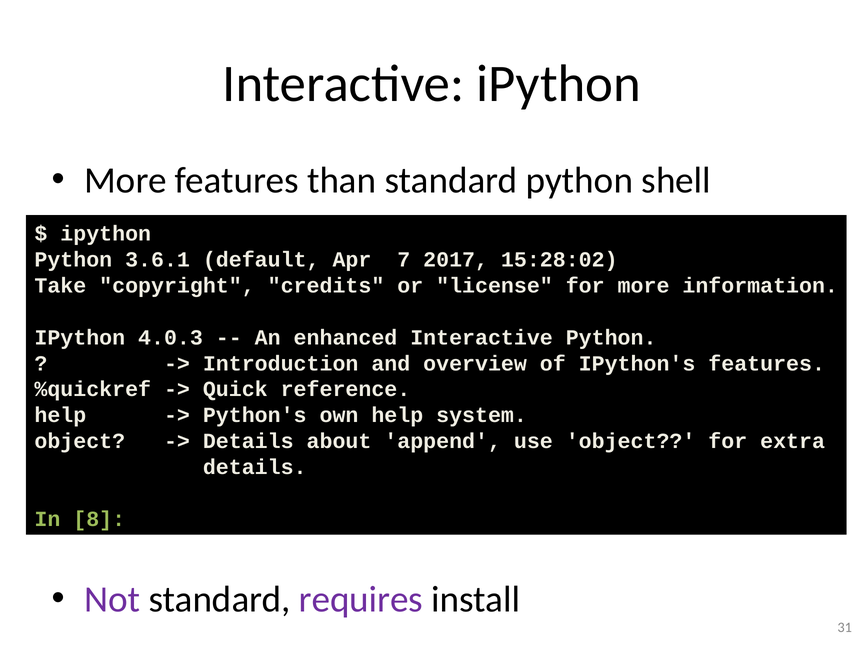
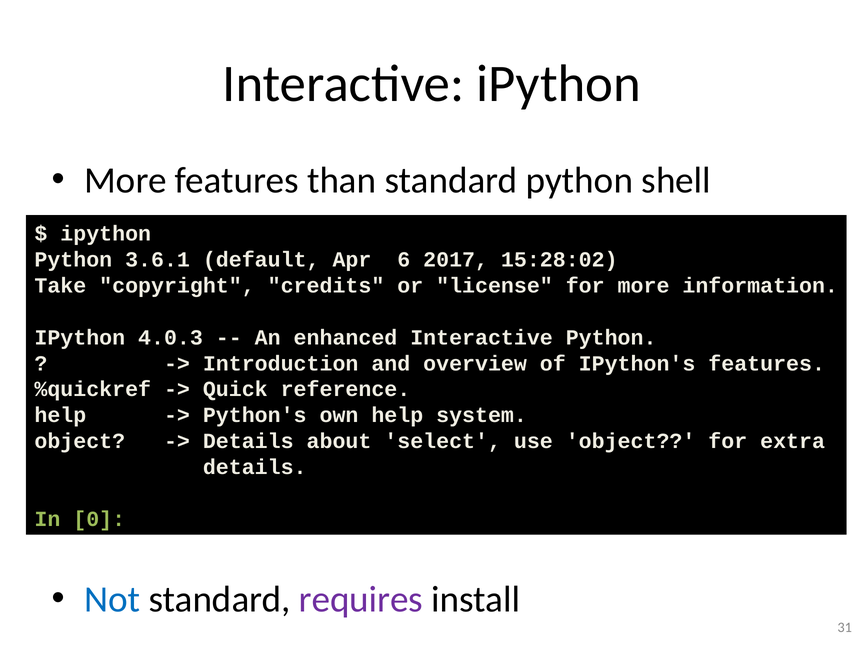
7: 7 -> 6 (404, 260)
append: append -> select (443, 441)
8: 8 -> 0 (99, 519)
Not colour: purple -> blue (112, 599)
